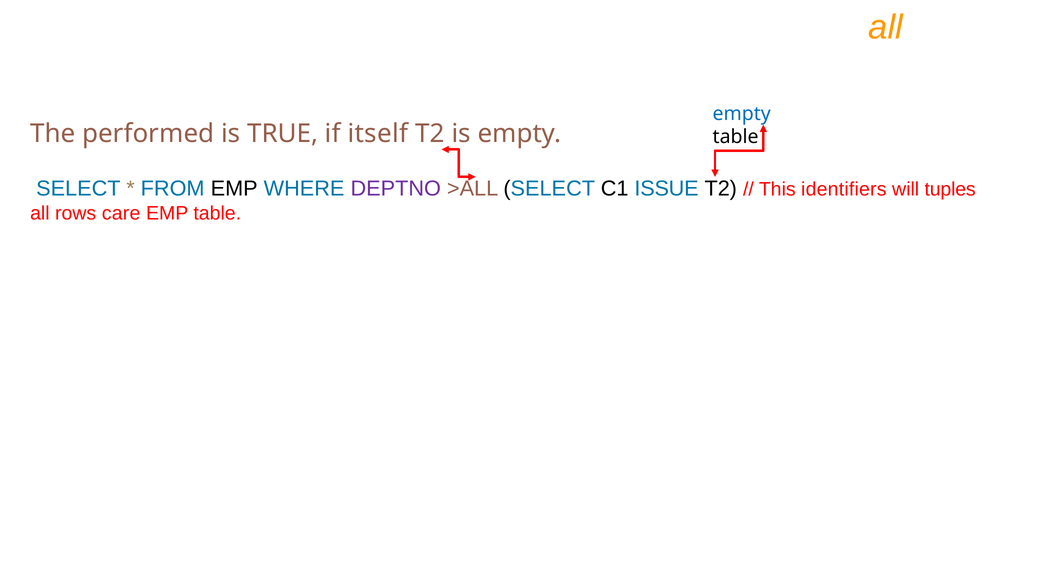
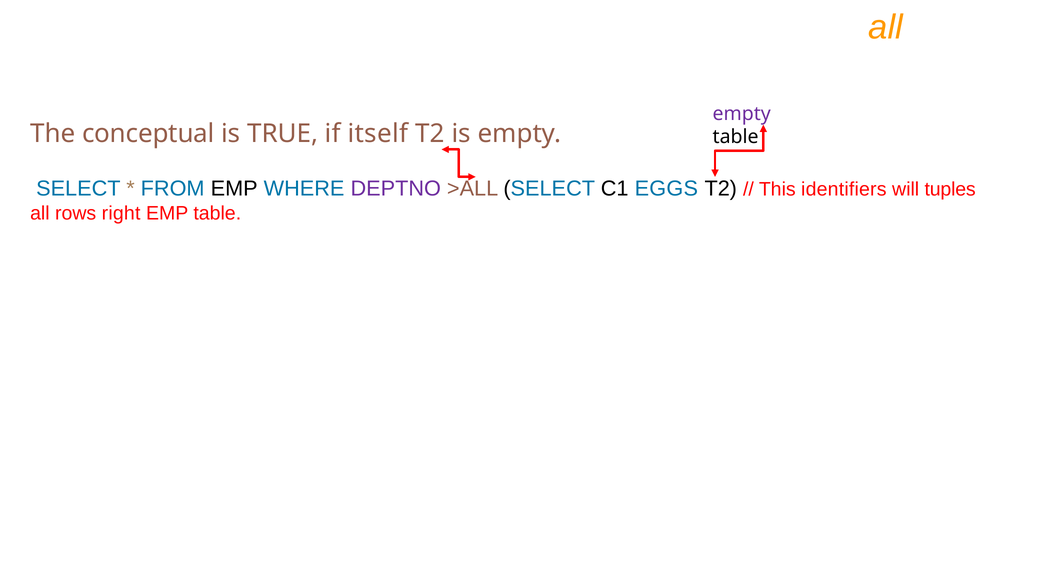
empty colour: blue -> purple (742, 114)
performed: performed -> conceptual (148, 134)
ISSUE: ISSUE -> EGGS (666, 189)
care: care -> right (121, 213)
